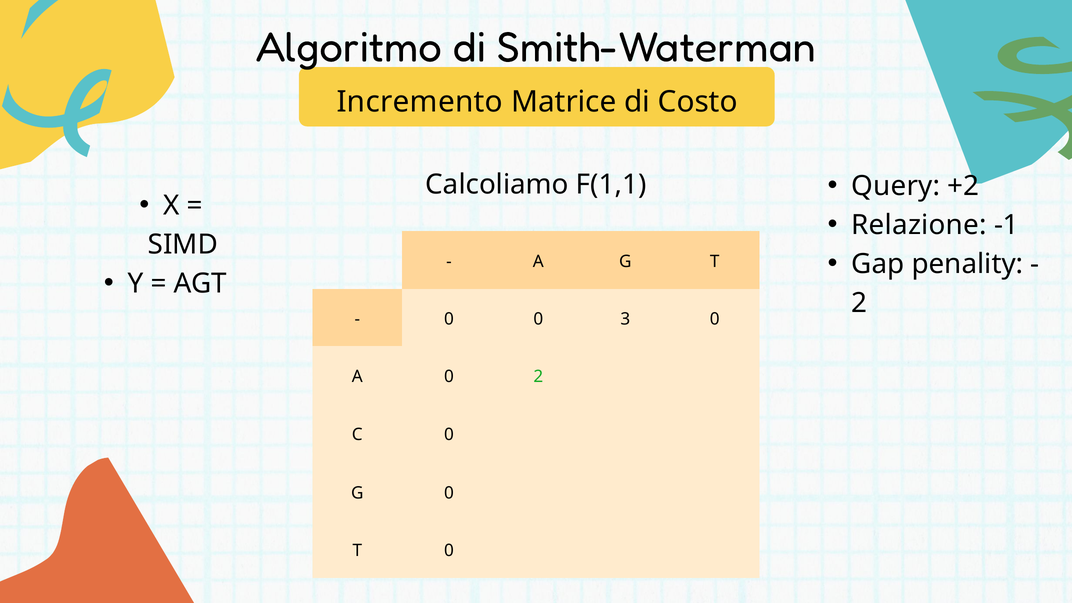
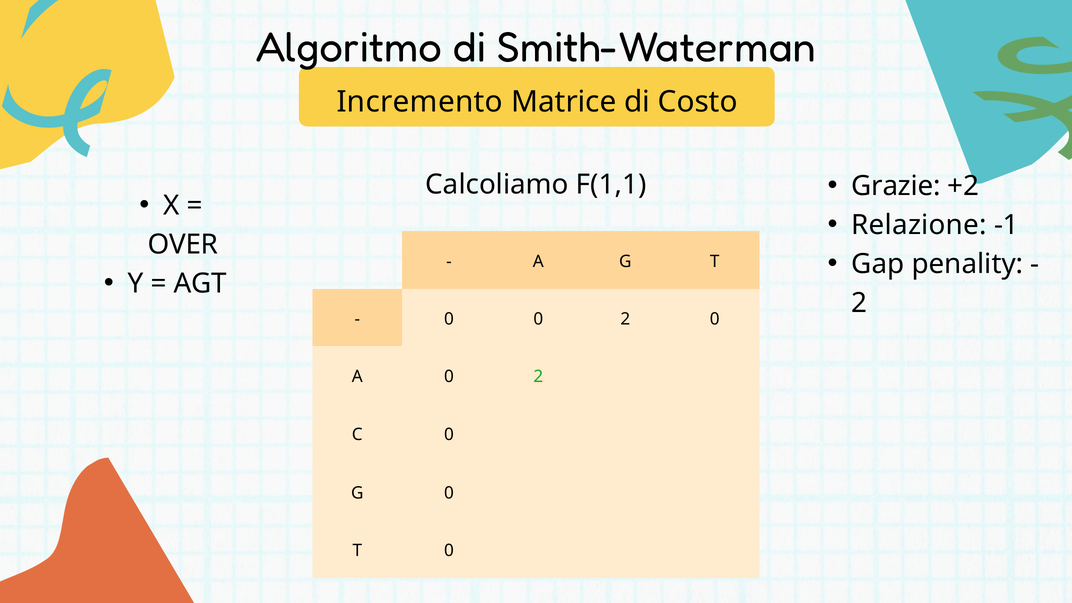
Query: Query -> Grazie (896, 186)
SIMD: SIMD -> OVER (183, 244)
0 0 3: 3 -> 2 (625, 319)
